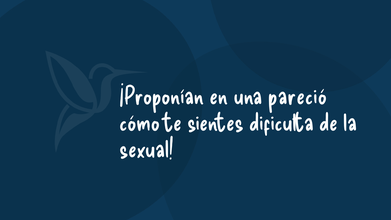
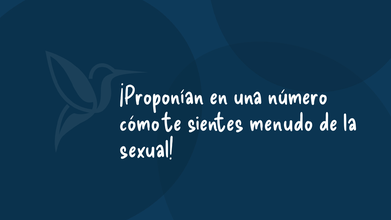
pareció: pareció -> número (298, 96)
dificulta: dificulta -> menudo (281, 123)
